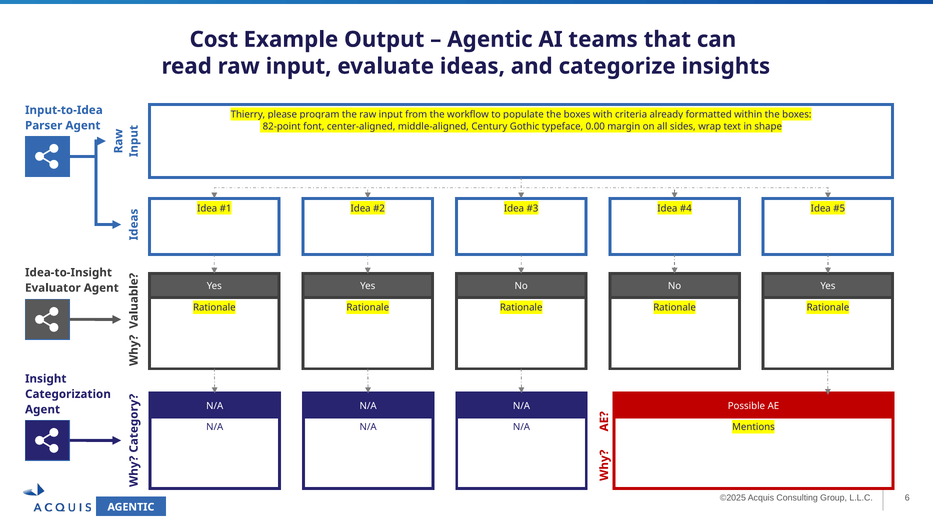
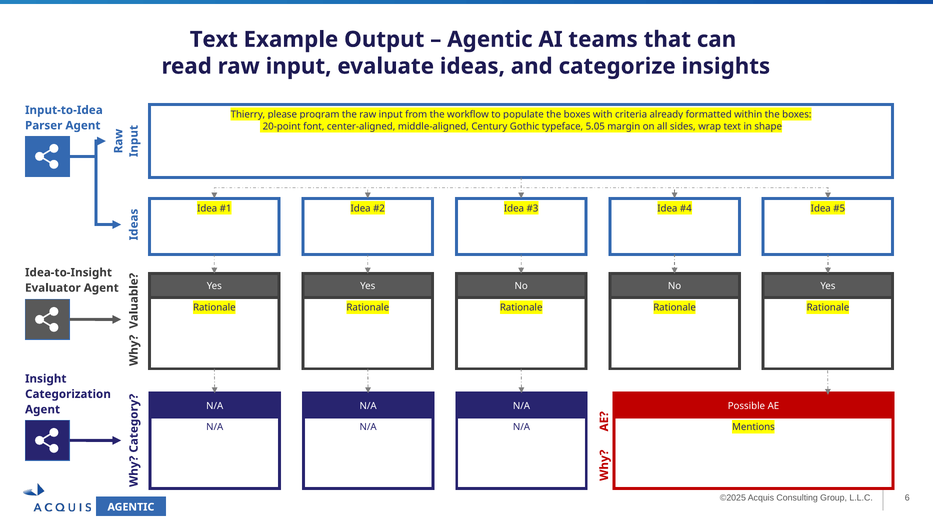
Cost: Cost -> Text (214, 39)
82-point: 82-point -> 20-point (282, 126)
0.00: 0.00 -> 5.05 (595, 126)
